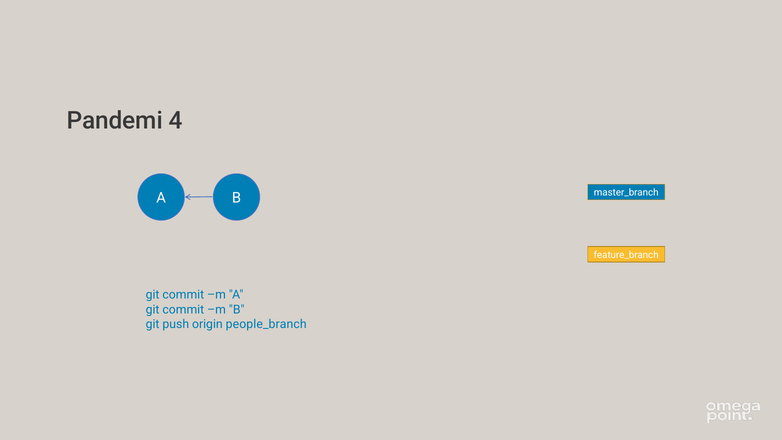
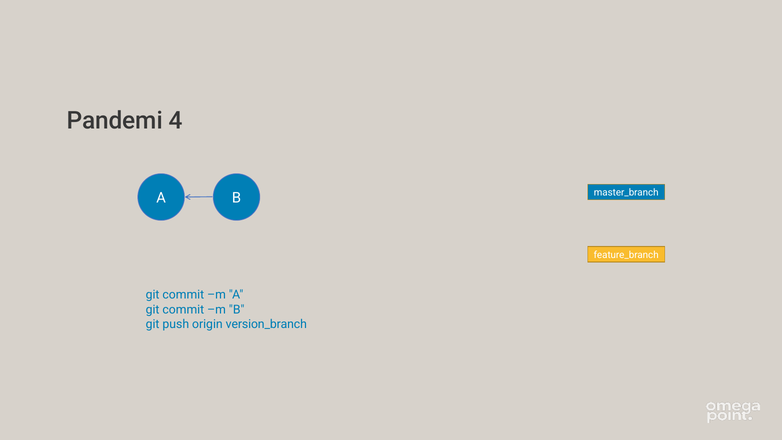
people_branch: people_branch -> version_branch (266, 324)
